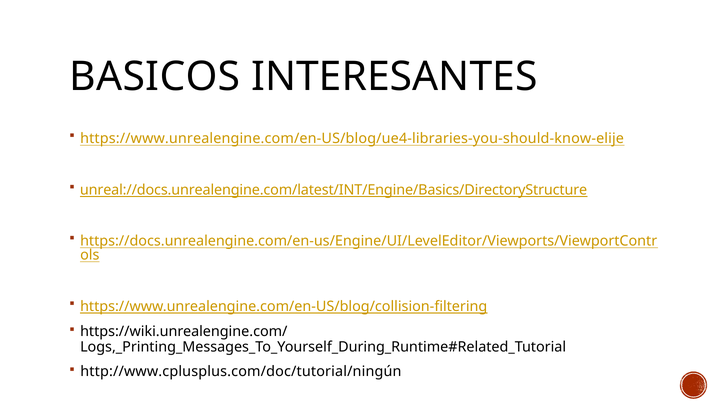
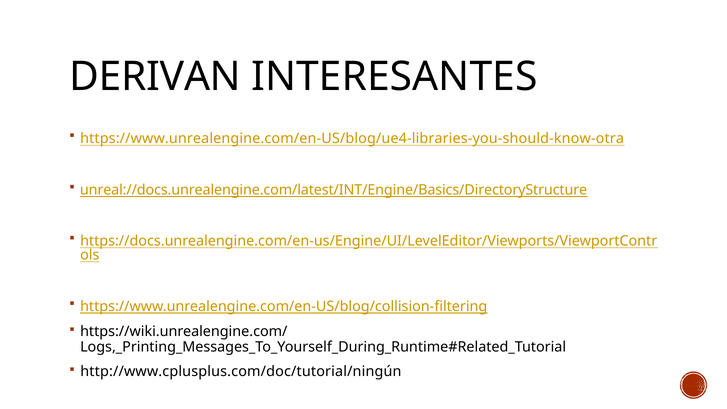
BASICOS: BASICOS -> DERIVAN (155, 77)
https://www.unrealengine.com/en-US/blog/ue4-libraries-you-should-know-elije: https://www.unrealengine.com/en-US/blog/ue4-libraries-you-should-know-elije -> https://www.unrealengine.com/en-US/blog/ue4-libraries-you-should-know-otra (352, 139)
